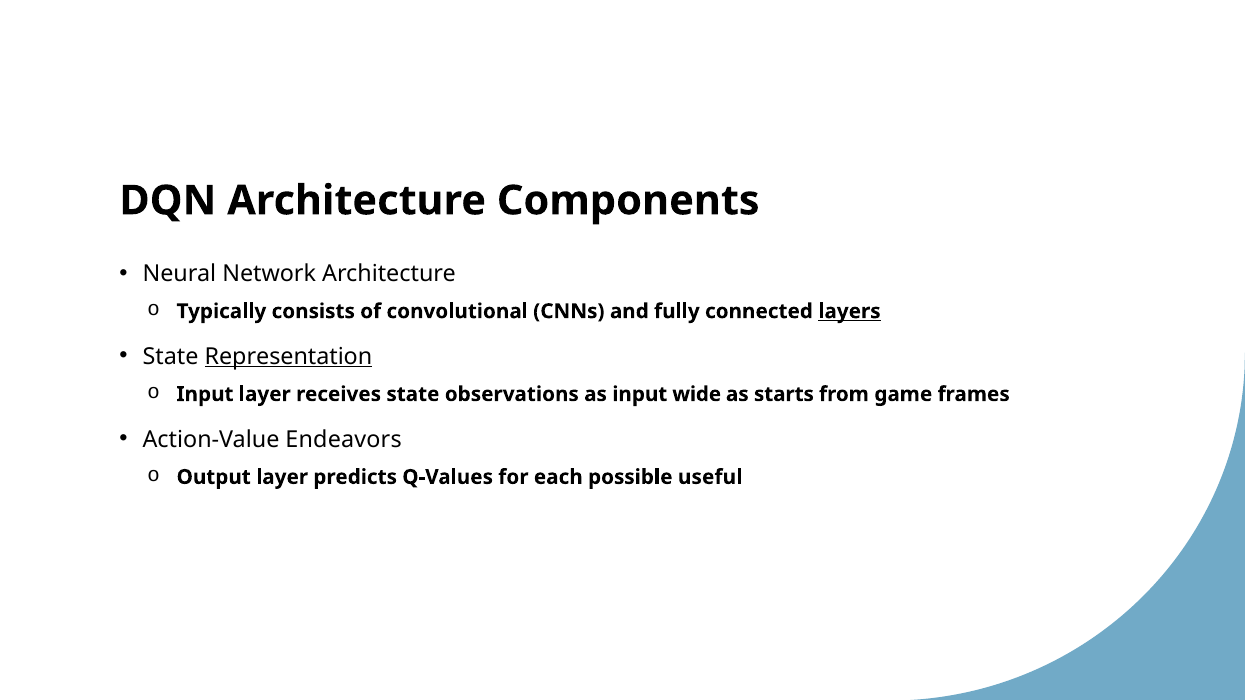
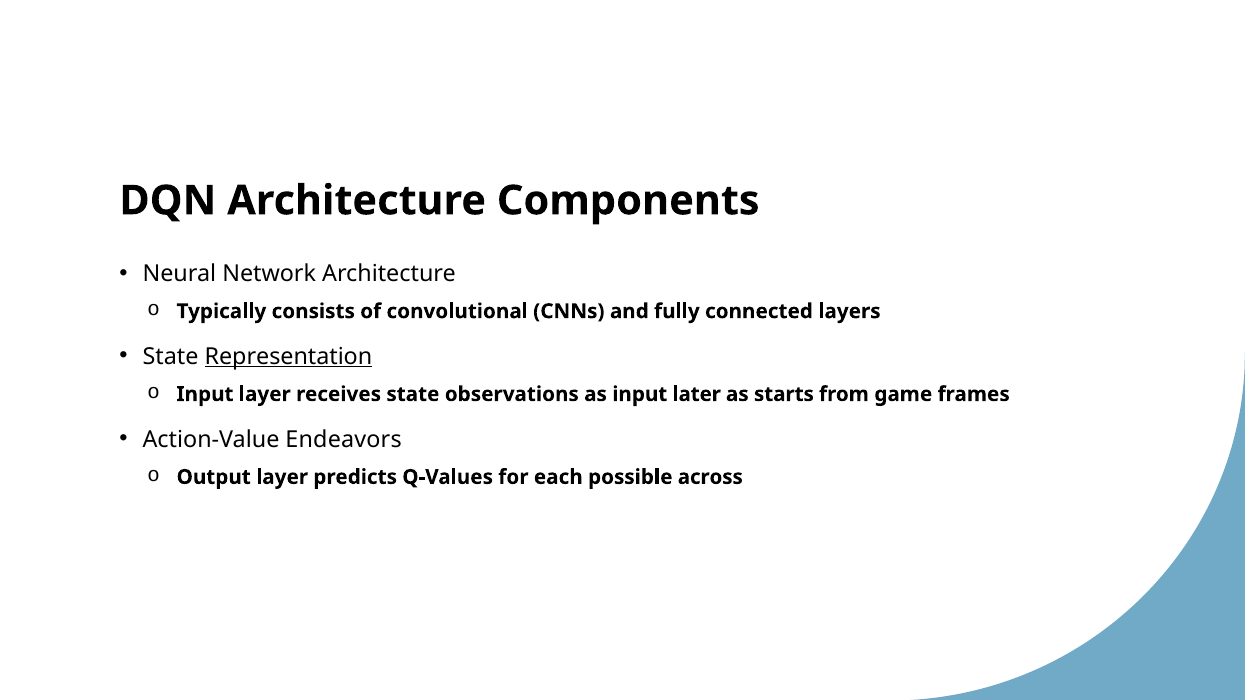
layers underline: present -> none (849, 311)
wide: wide -> later (697, 394)
useful: useful -> across (710, 477)
